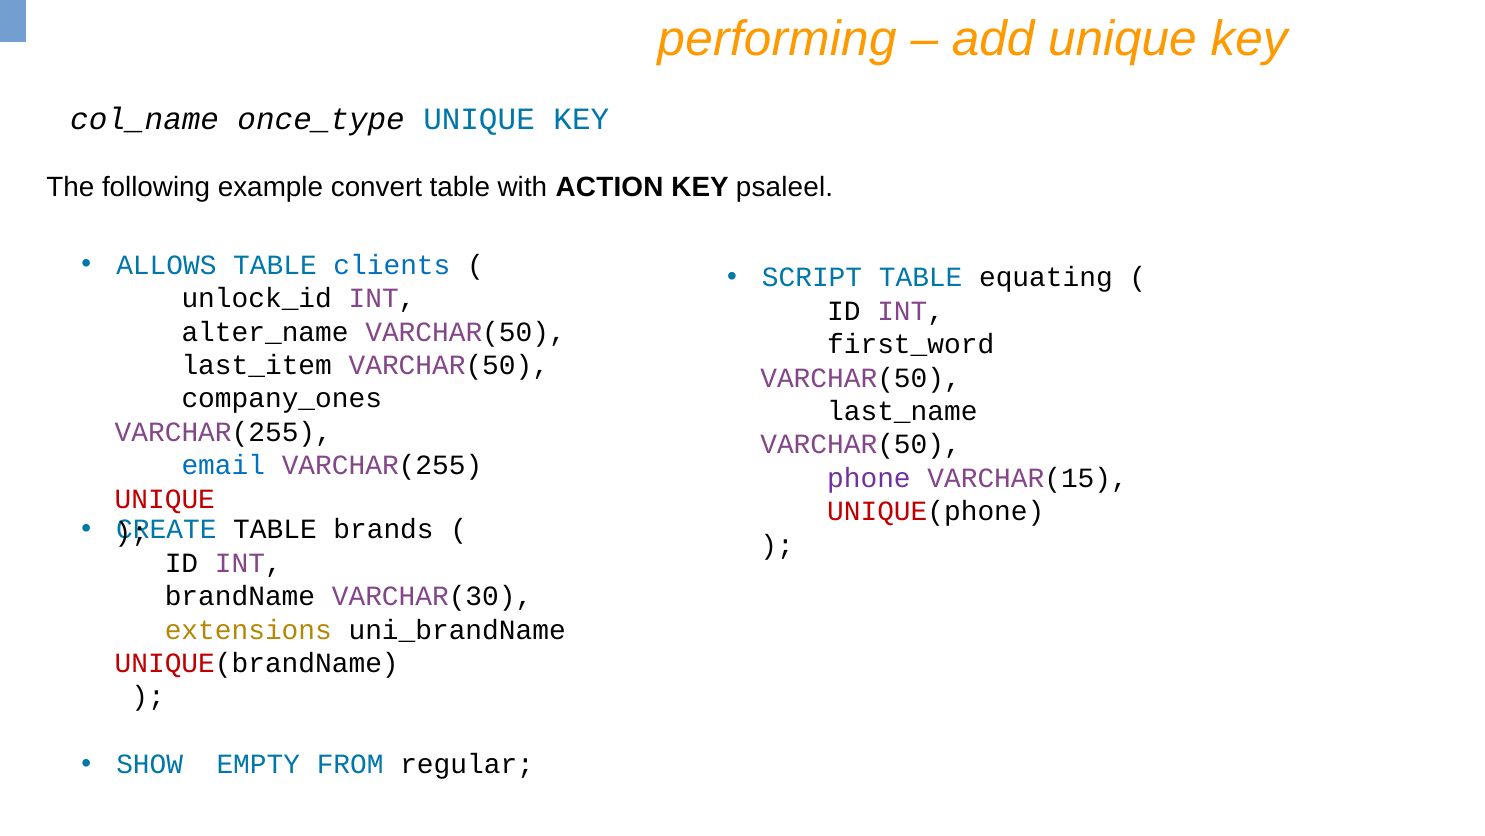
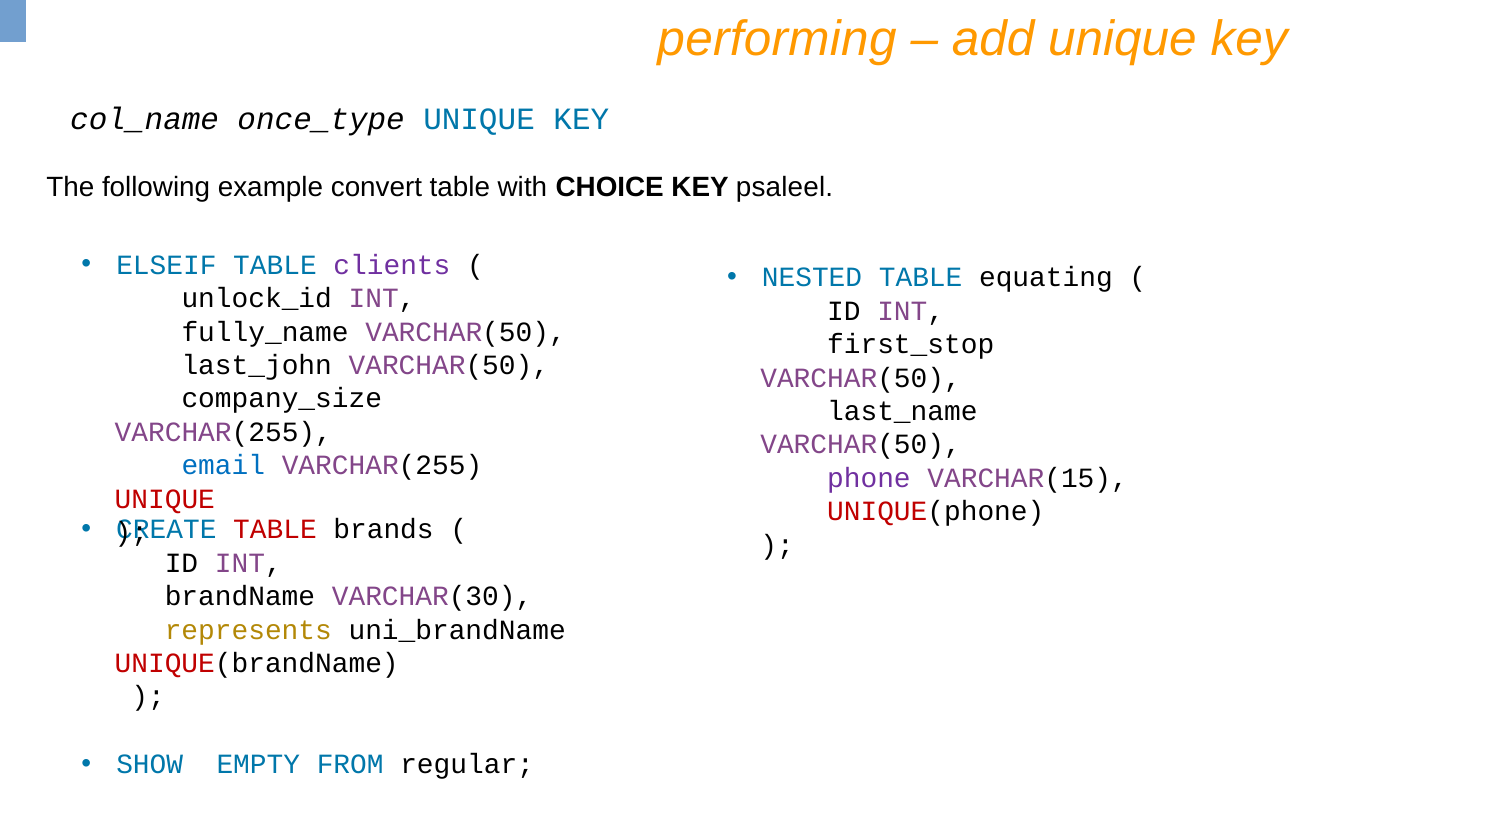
ACTION: ACTION -> CHOICE (610, 187)
ALLOWS: ALLOWS -> ELSEIF (166, 265)
clients colour: blue -> purple (392, 265)
SCRIPT: SCRIPT -> NESTED (812, 277)
alter_name: alter_name -> fully_name (265, 332)
first_word: first_word -> first_stop (911, 344)
last_item: last_item -> last_john (257, 365)
company_ones: company_ones -> company_size (282, 398)
TABLE colour: black -> red (275, 529)
extensions: extensions -> represents (248, 629)
